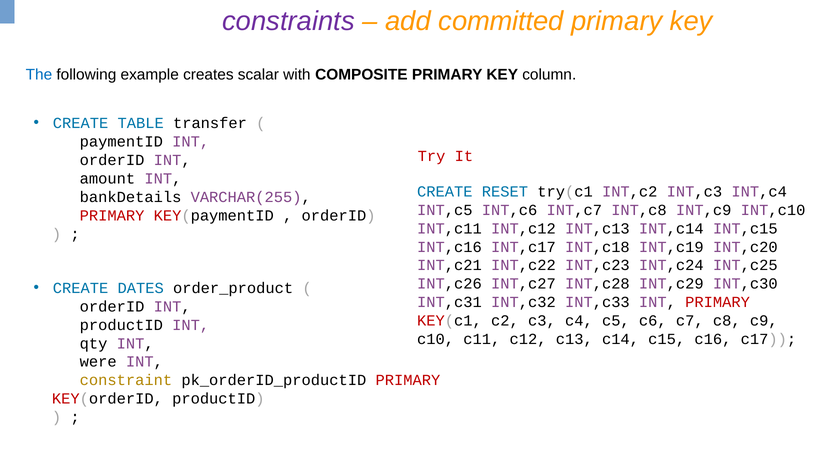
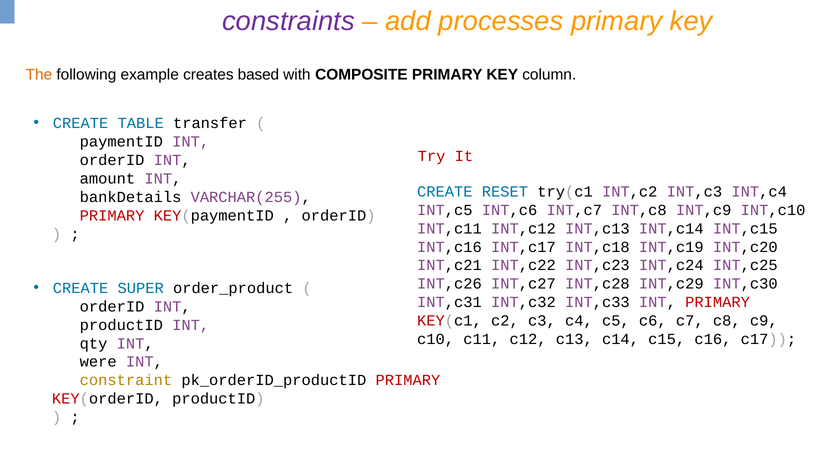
committed: committed -> processes (501, 21)
The colour: blue -> orange (39, 75)
scalar: scalar -> based (258, 75)
DATES: DATES -> SUPER (141, 288)
